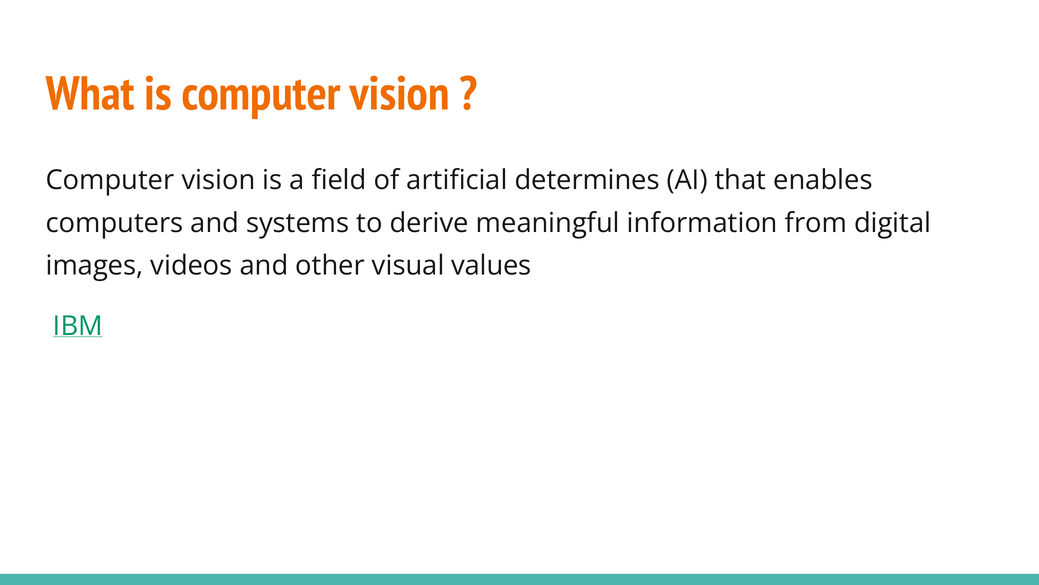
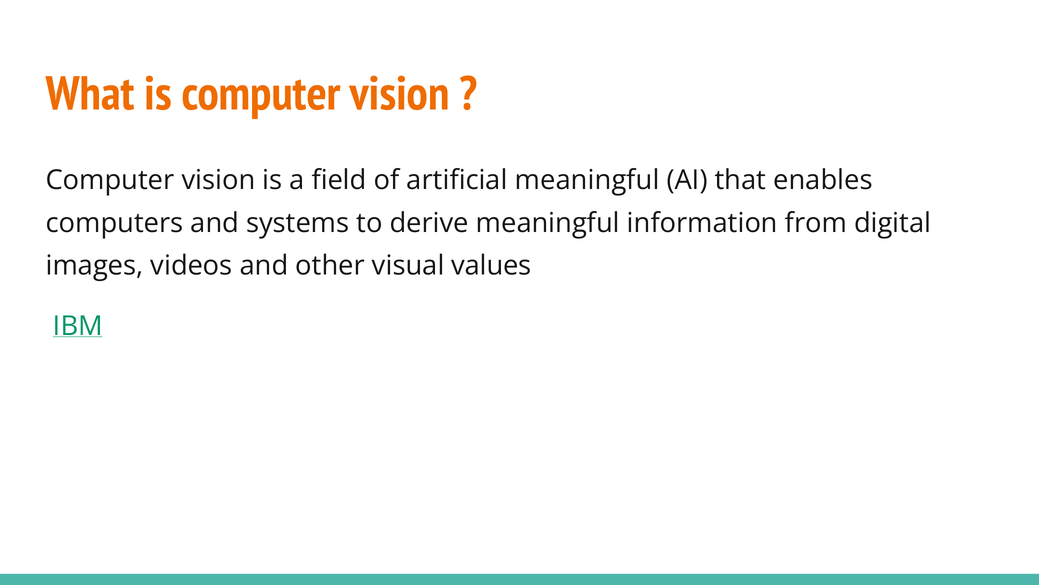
artificial determines: determines -> meaningful (587, 180)
